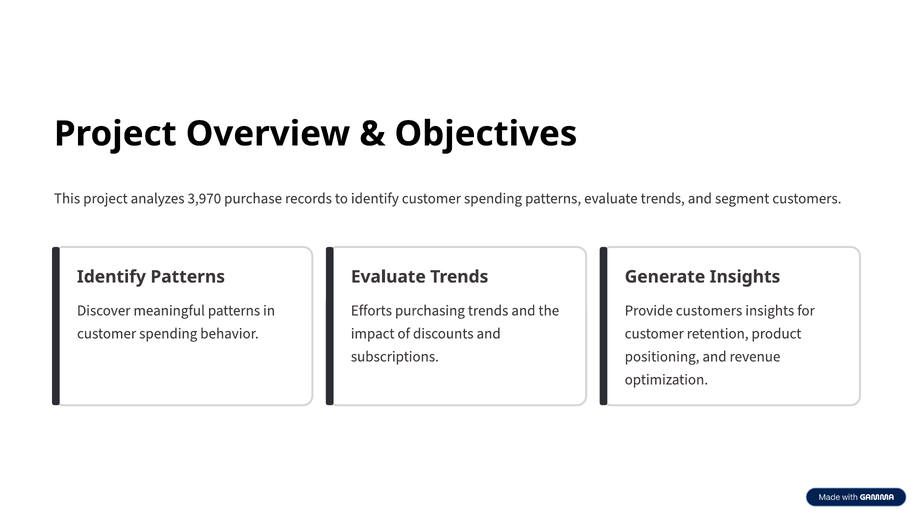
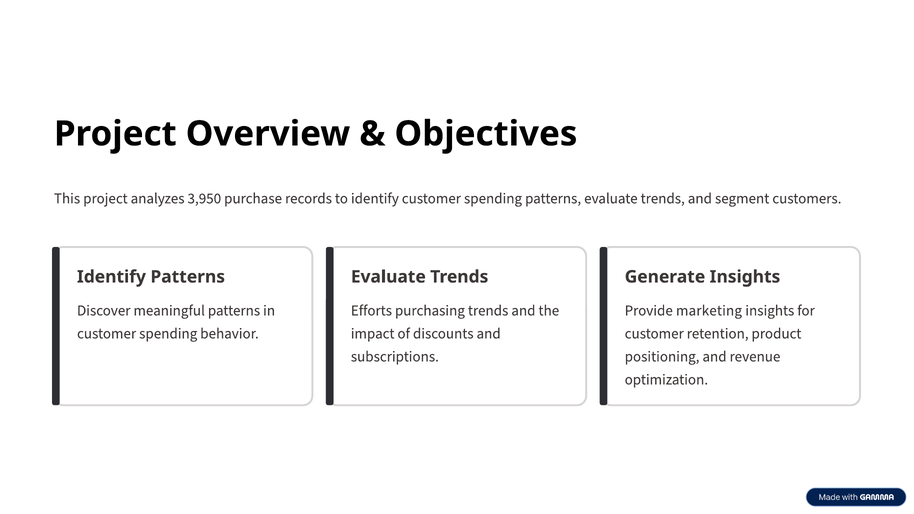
3,970: 3,970 -> 3,950 (204, 198)
Provide customers: customers -> marketing (709, 311)
